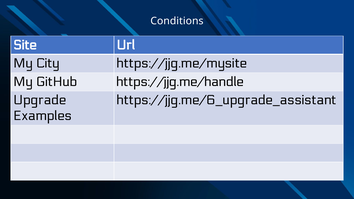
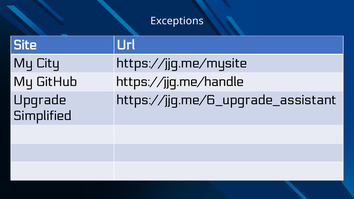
Conditions: Conditions -> Exceptions (177, 21)
Examples: Examples -> Simplified (43, 116)
